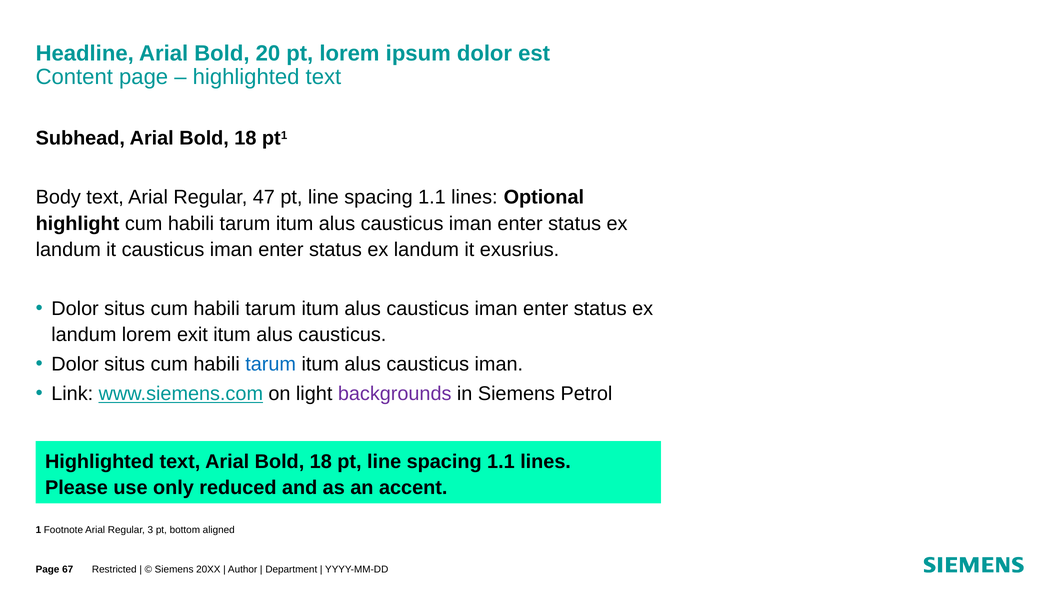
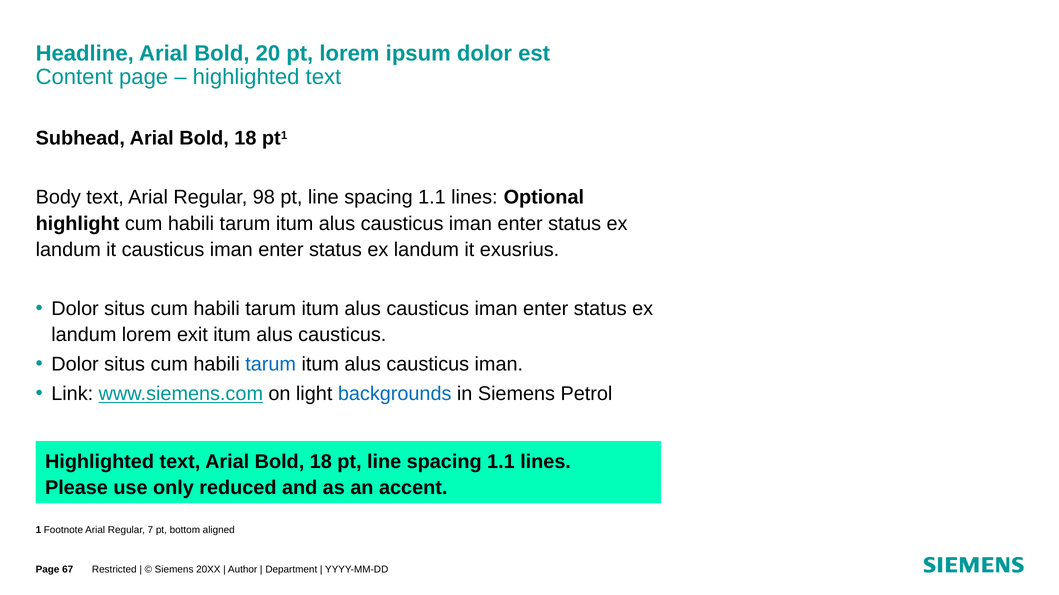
47: 47 -> 98 (264, 198)
backgrounds colour: purple -> blue (395, 394)
3: 3 -> 7 (150, 530)
